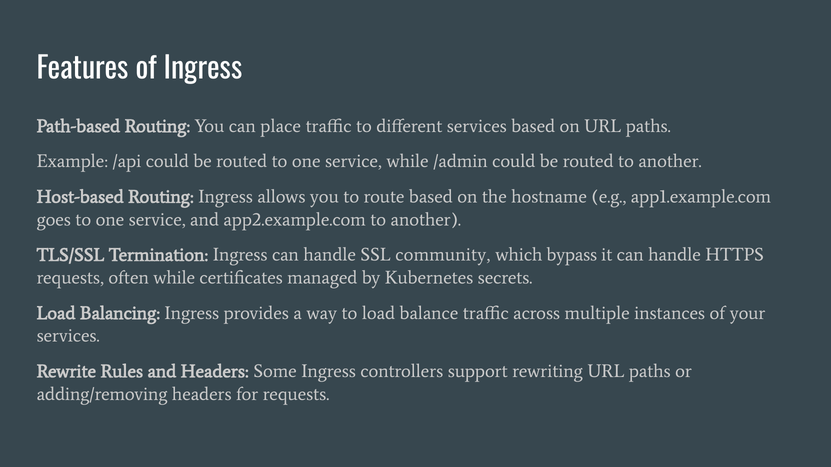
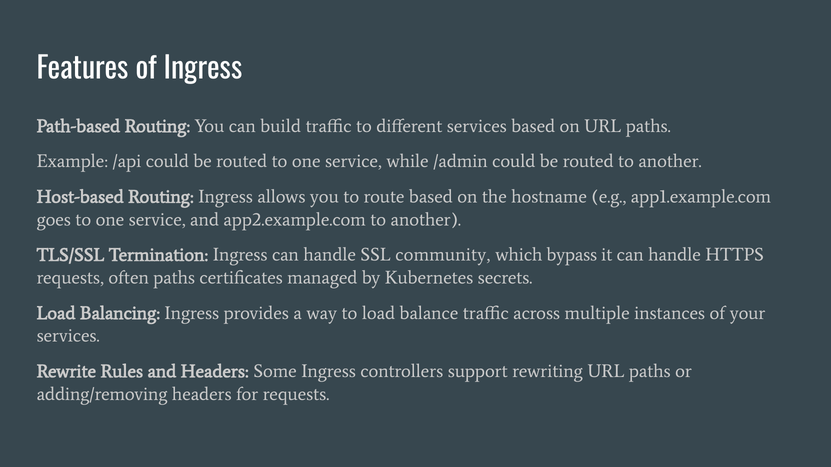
place: place -> build (281, 126)
often while: while -> paths (174, 278)
